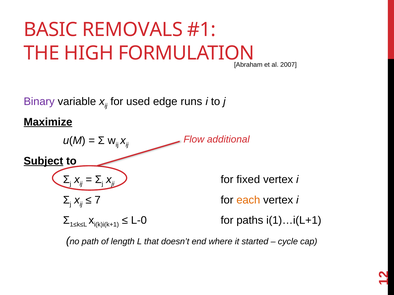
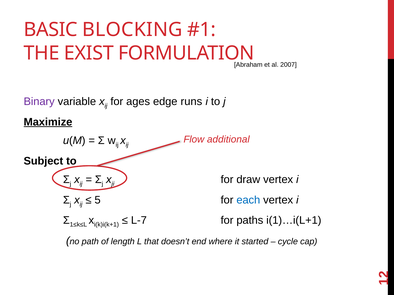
REMOVALS: REMOVALS -> BLOCKING (132, 30)
HIGH: HIGH -> EXIST (89, 53)
used: used -> ages (138, 102)
Subject underline: present -> none (43, 161)
fixed: fixed -> draw (248, 180)
7: 7 -> 5 (98, 200)
each colour: orange -> blue (248, 200)
L-0: L-0 -> L-7 (139, 221)
